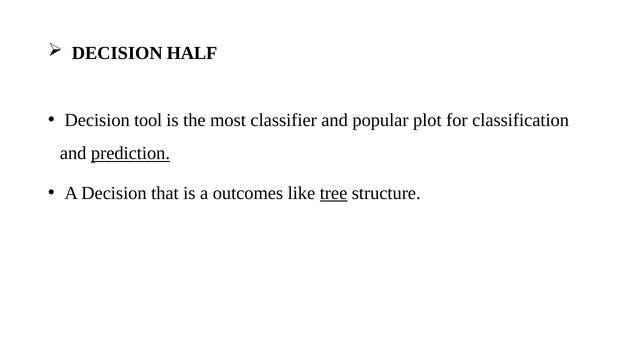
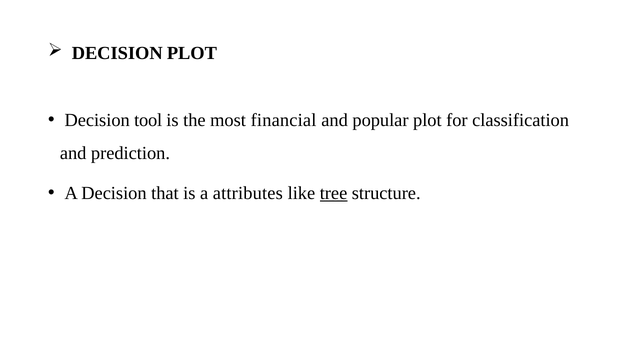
DECISION HALF: HALF -> PLOT (192, 53)
classifier: classifier -> financial (284, 120)
prediction underline: present -> none (130, 153)
outcomes: outcomes -> attributes (248, 193)
